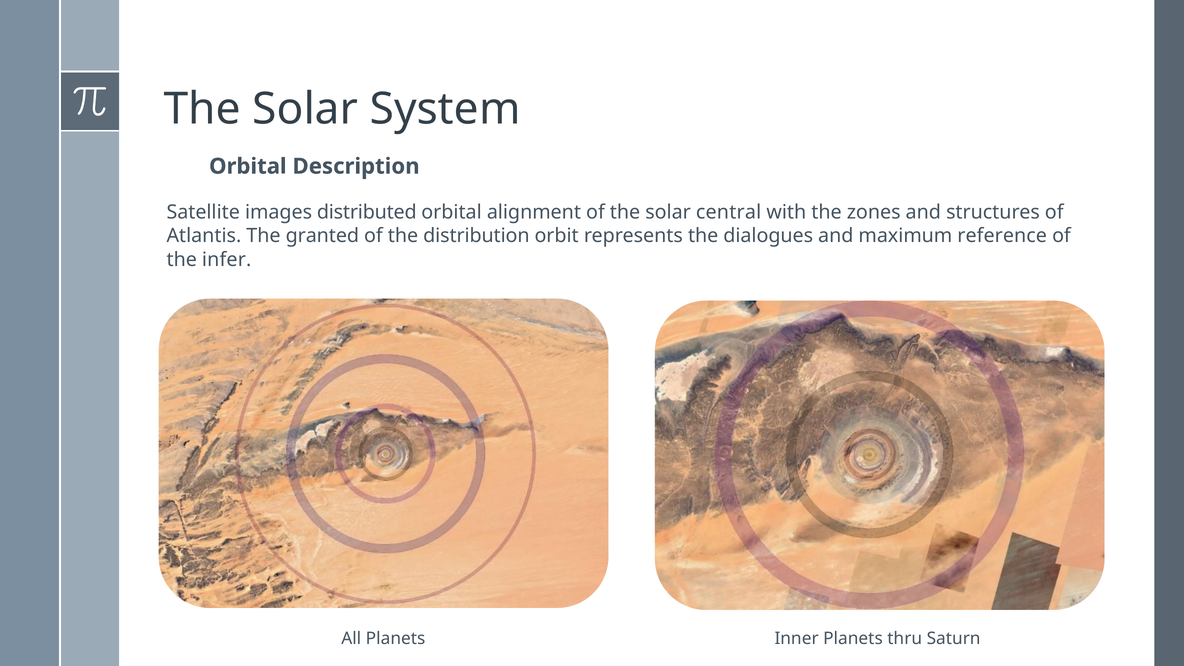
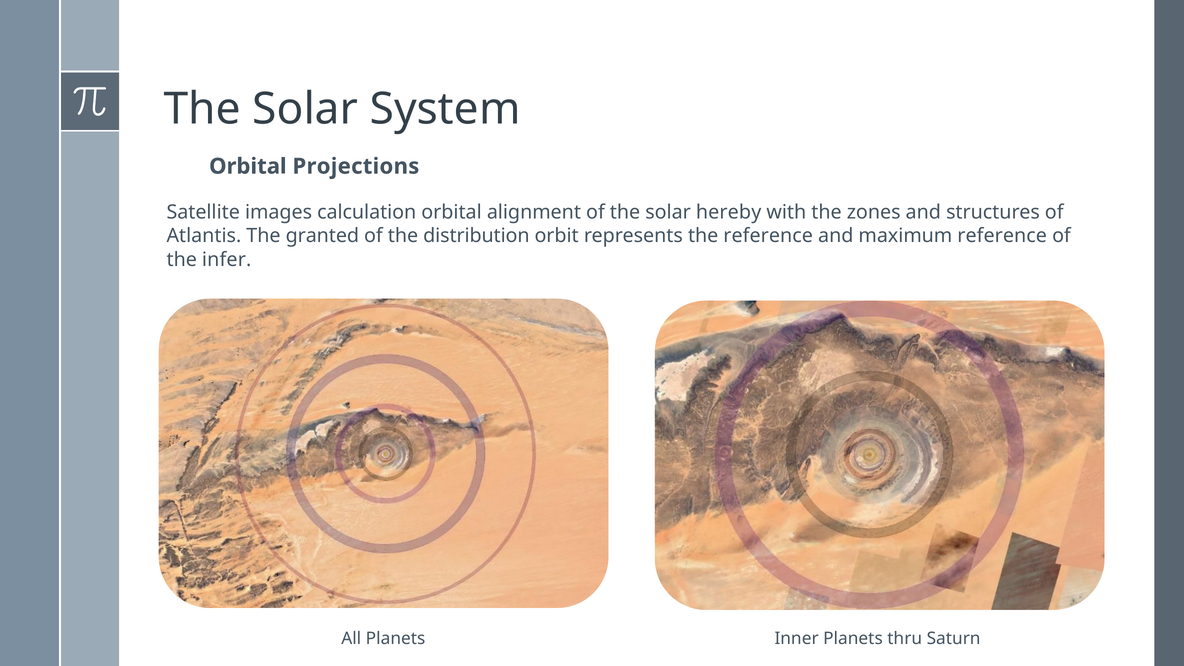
Description: Description -> Projections (356, 166)
distributed: distributed -> calculation (367, 212)
central: central -> hereby (729, 212)
the dialogues: dialogues -> reference (768, 236)
